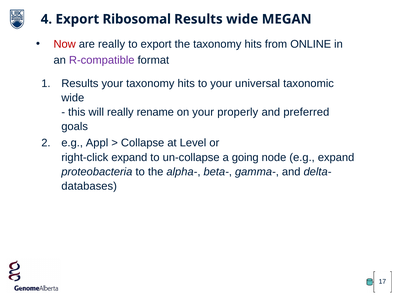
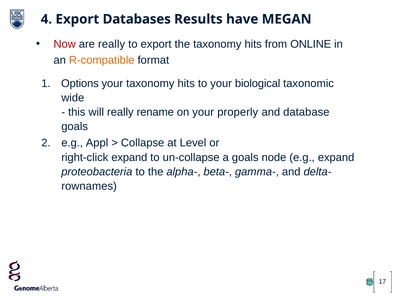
Ribosomal: Ribosomal -> Databases (137, 19)
Results wide: wide -> have (242, 19)
R-compatible colour: purple -> orange (102, 60)
Results: Results -> Options (80, 83)
universal: universal -> biological (258, 83)
preferred: preferred -> database (306, 112)
a going: going -> goals (245, 157)
databases: databases -> rownames (89, 186)
